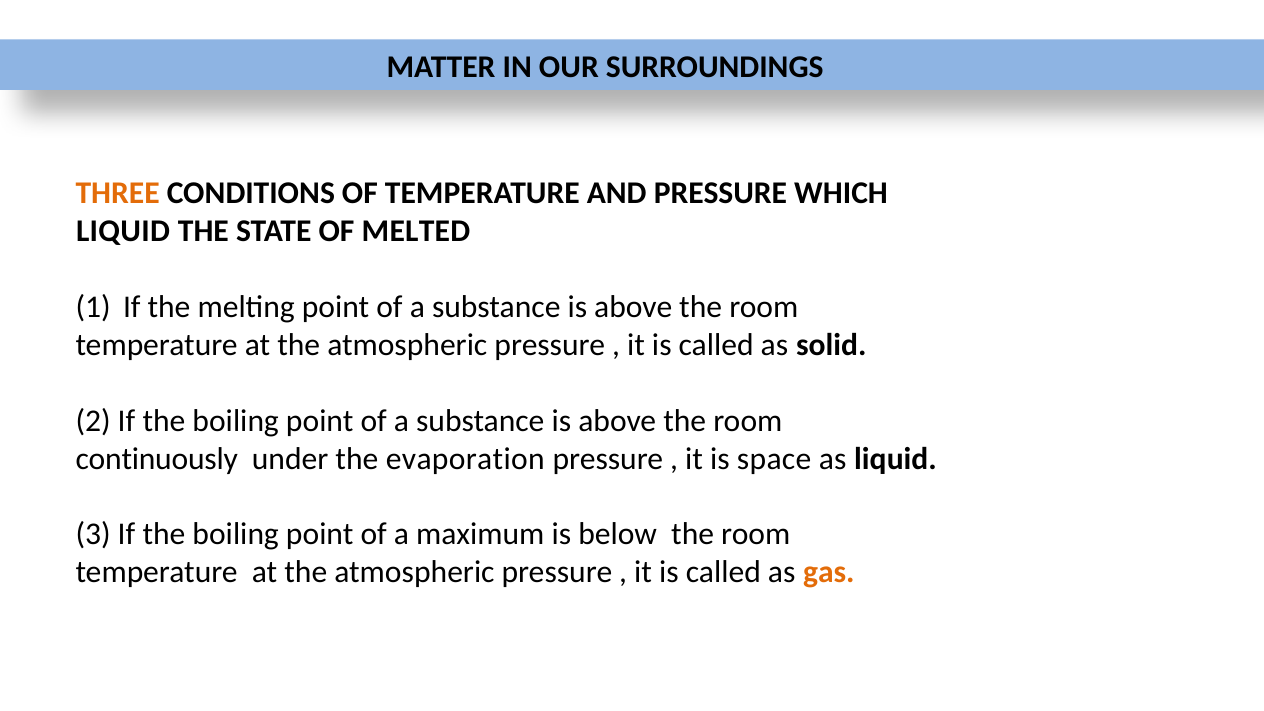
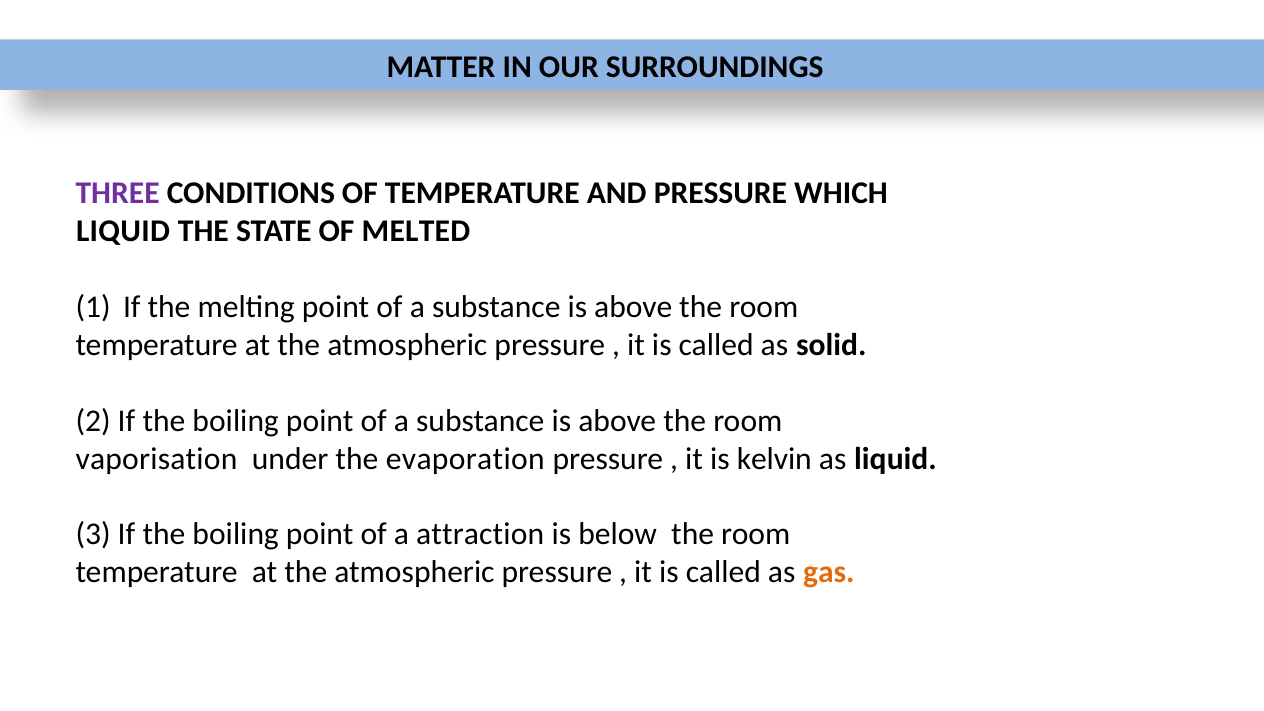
THREE colour: orange -> purple (118, 193)
continuously: continuously -> vaporisation (156, 459)
space: space -> kelvin (774, 459)
maximum: maximum -> attraction (480, 535)
